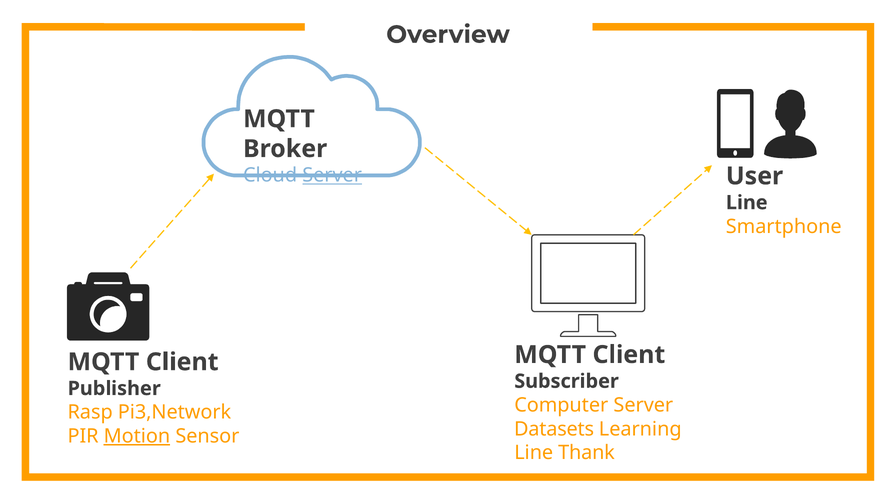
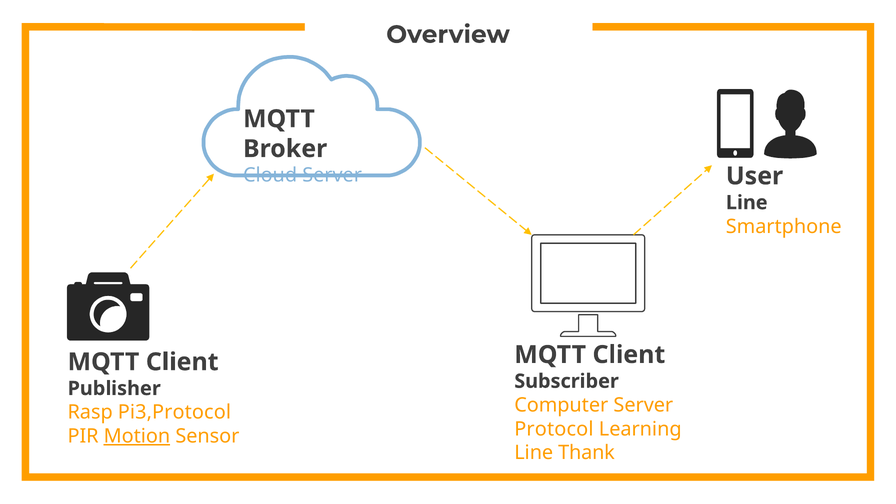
Server underline: present -> none (332, 175)
Pi3,Network: Pi3,Network -> Pi3,Protocol (174, 412)
Datasets: Datasets -> Protocol (554, 429)
